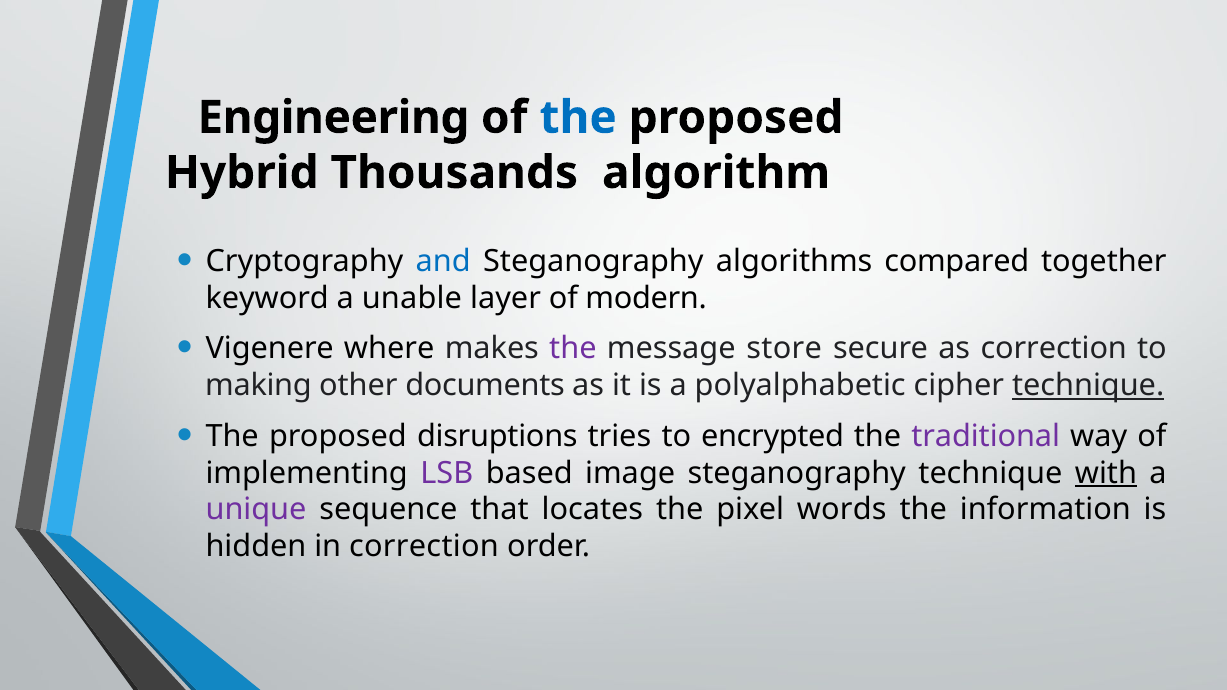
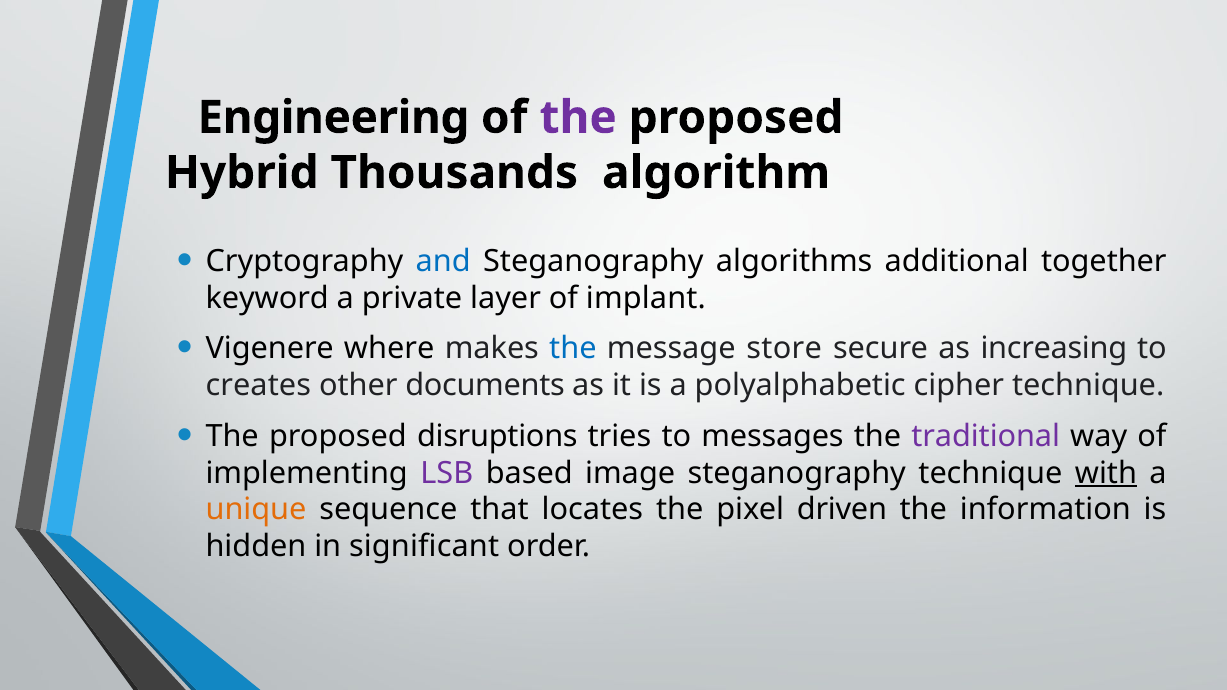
the colour: blue -> purple (578, 118)
compared: compared -> additional (957, 261)
unable: unable -> private (412, 298)
modern: modern -> implant (646, 298)
the colour: purple -> blue (573, 349)
as correction: correction -> increasing (1054, 349)
making: making -> creates (258, 386)
technique underline: present -> none (1088, 386)
encrypted: encrypted -> messages (773, 436)
unique colour: purple -> orange (256, 510)
words: words -> driven (842, 510)
in correction: correction -> significant (424, 547)
